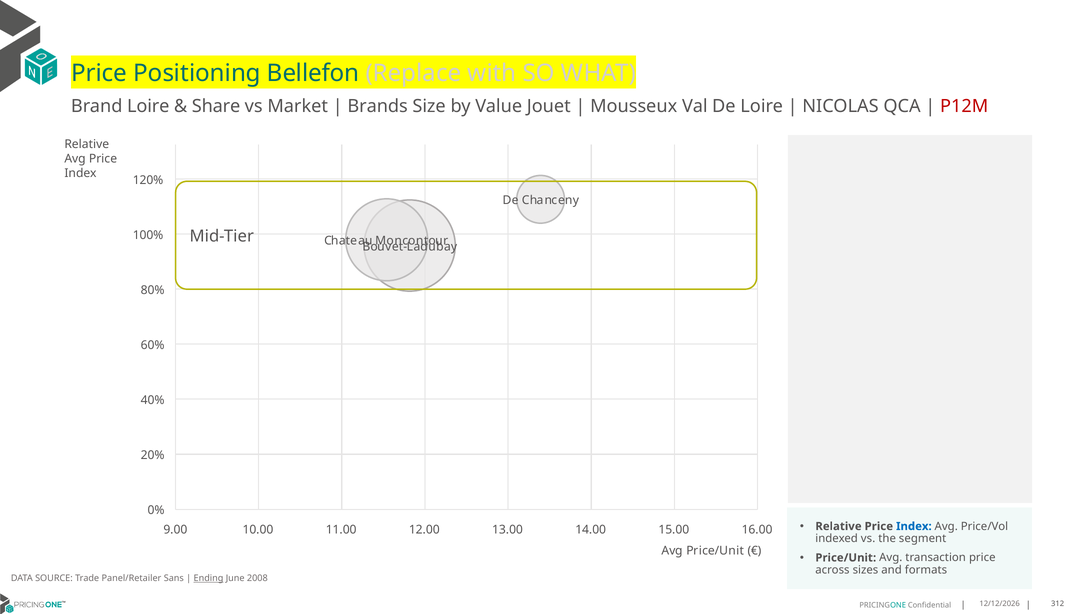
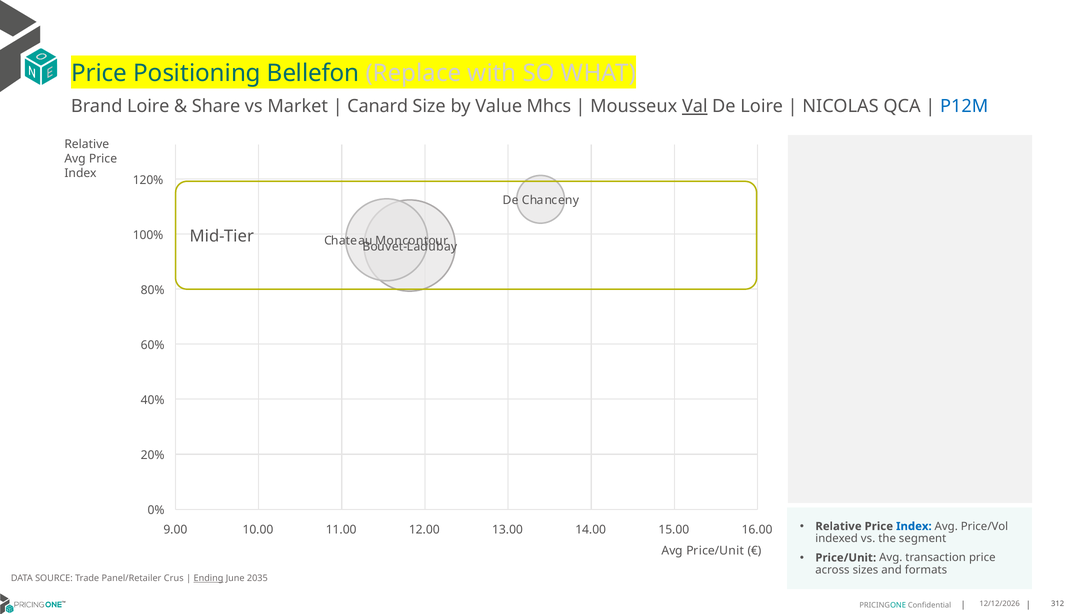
Brands: Brands -> Canard (378, 106)
Jouet: Jouet -> Mhcs (549, 106)
Val underline: none -> present (695, 106)
P12M colour: red -> blue (964, 106)
Sans: Sans -> Crus (174, 578)
2008: 2008 -> 2035 (257, 578)
